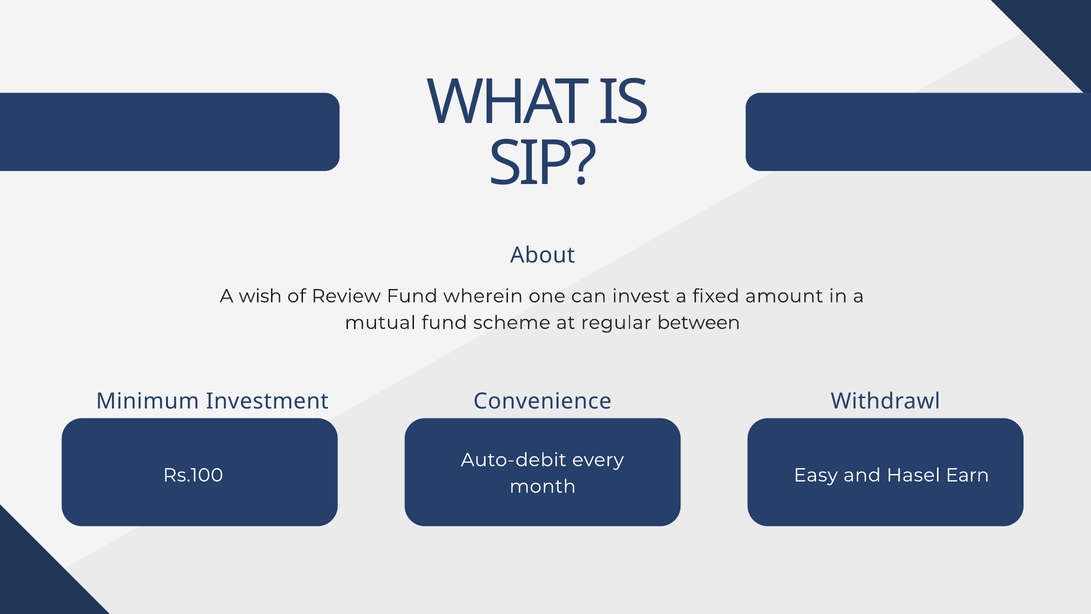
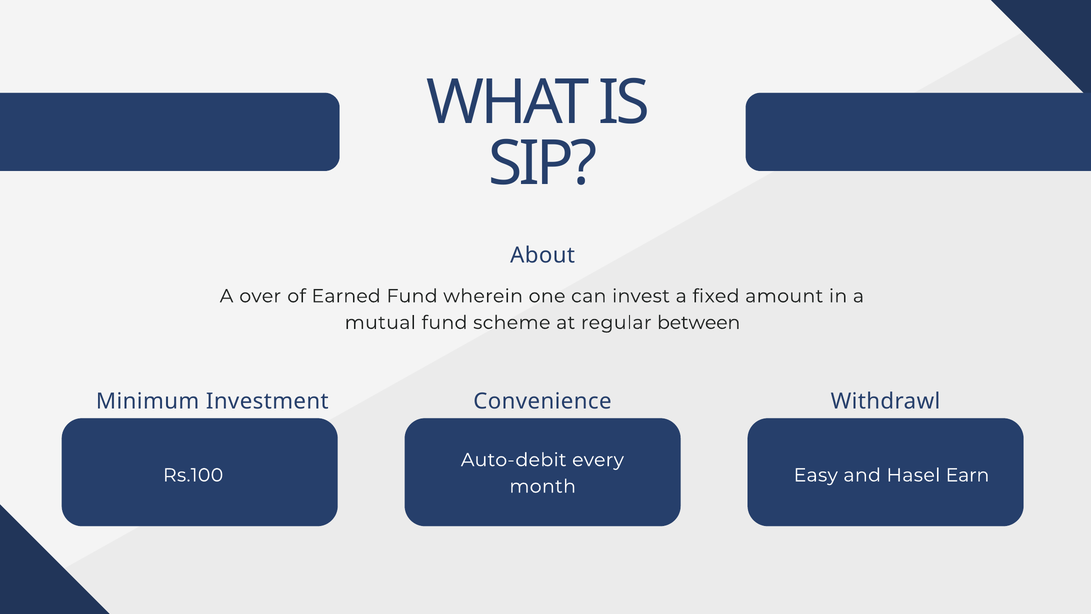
wish: wish -> over (260, 296)
Review: Review -> Earned (346, 296)
